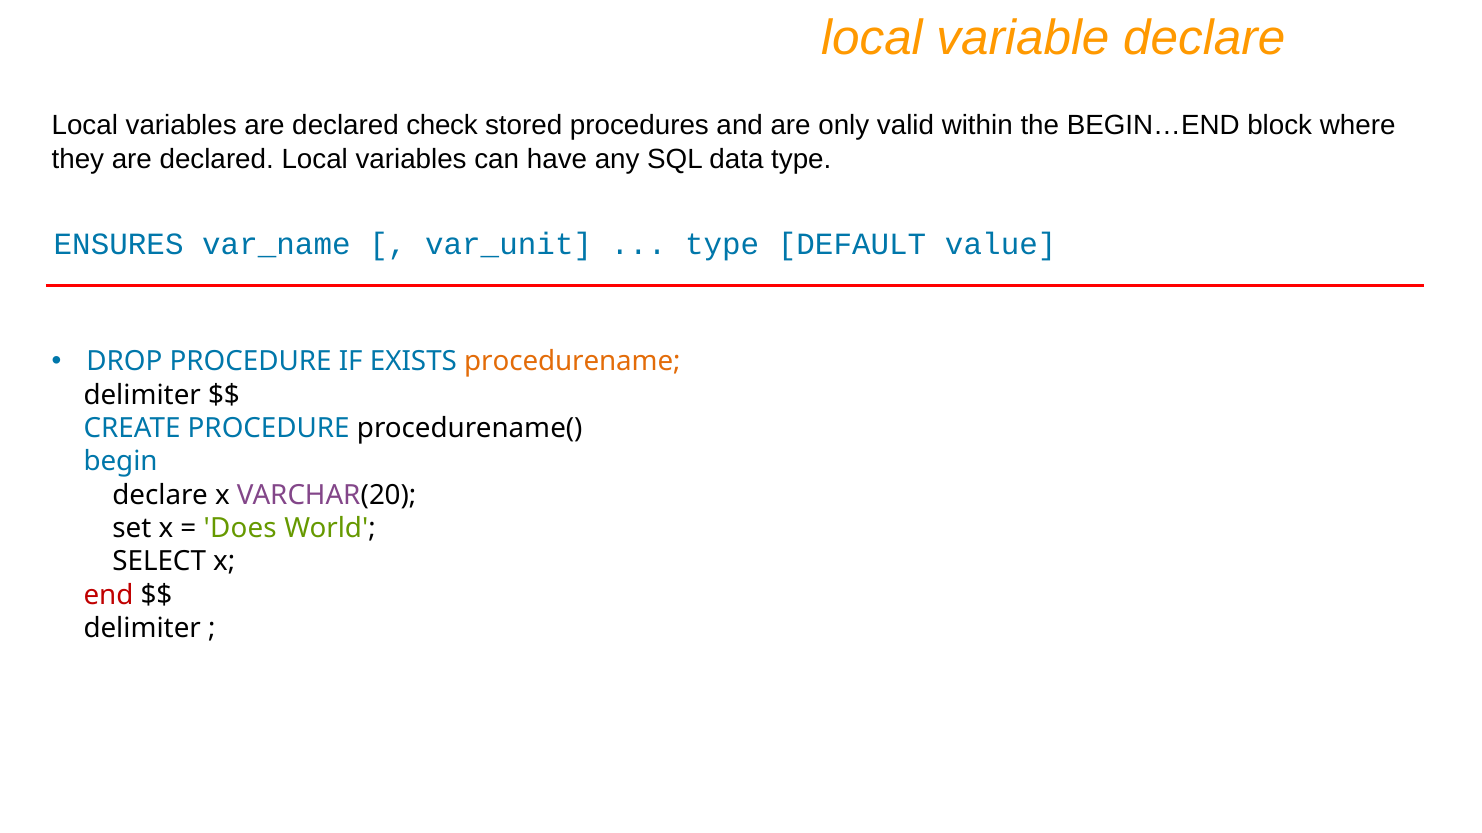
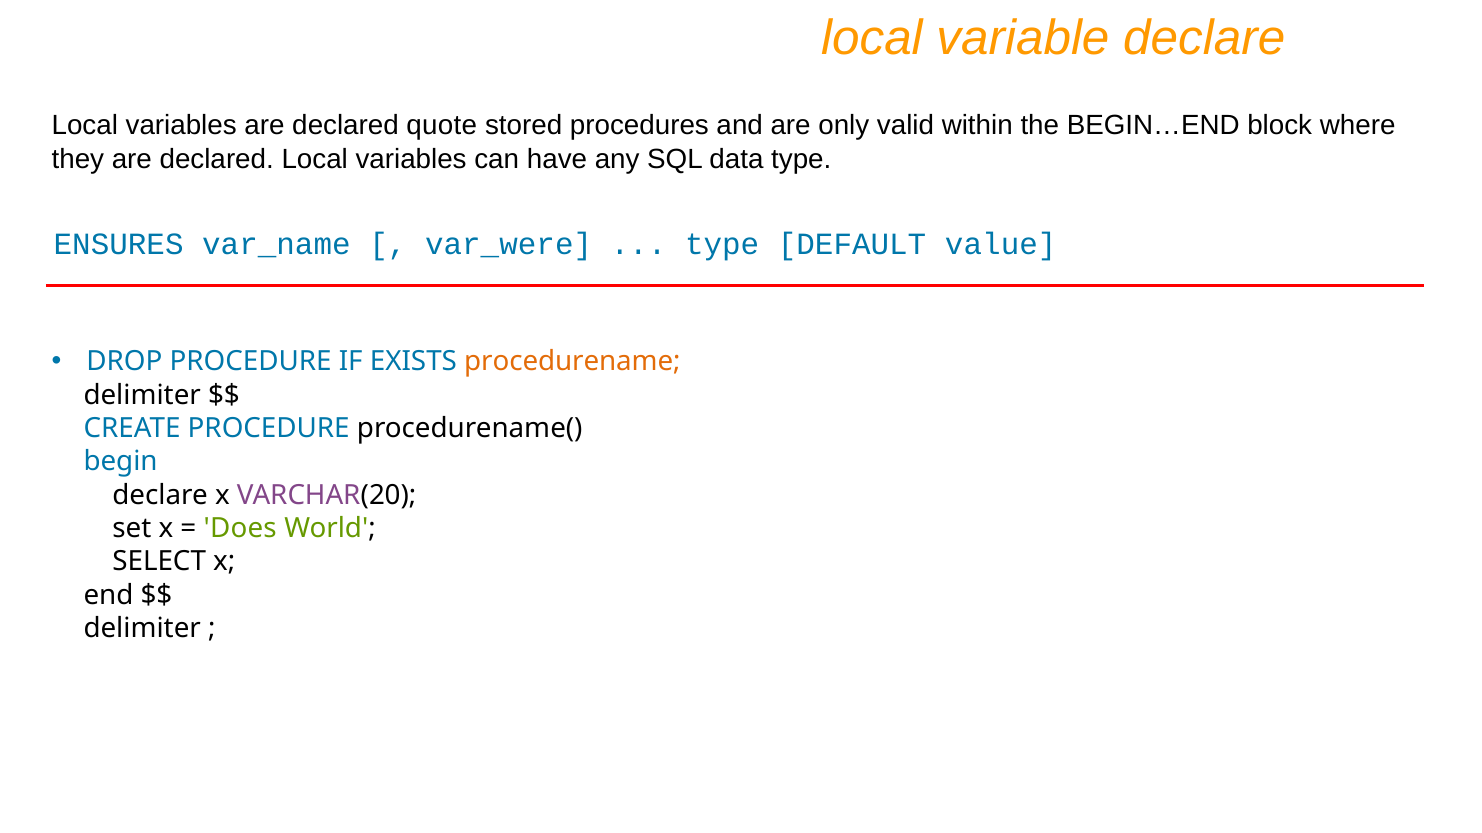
check: check -> quote (442, 126)
var_unit: var_unit -> var_were (509, 245)
end colour: red -> black (109, 595)
